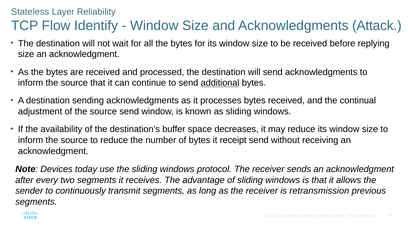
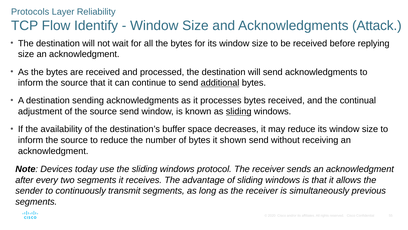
Stateless: Stateless -> Protocols (30, 12)
sliding underline: none -> present (239, 111)
receipt: receipt -> shown (233, 140)
retransmission: retransmission -> simultaneously (319, 191)
